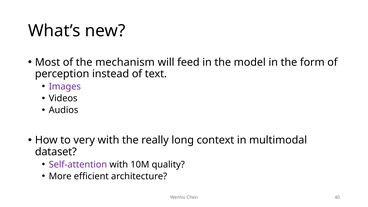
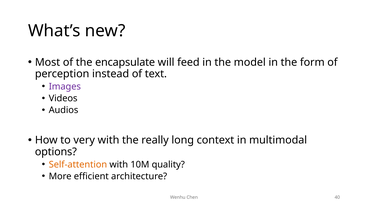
mechanism: mechanism -> encapsulate (125, 62)
dataset: dataset -> options (56, 152)
Self-attention colour: purple -> orange (78, 164)
